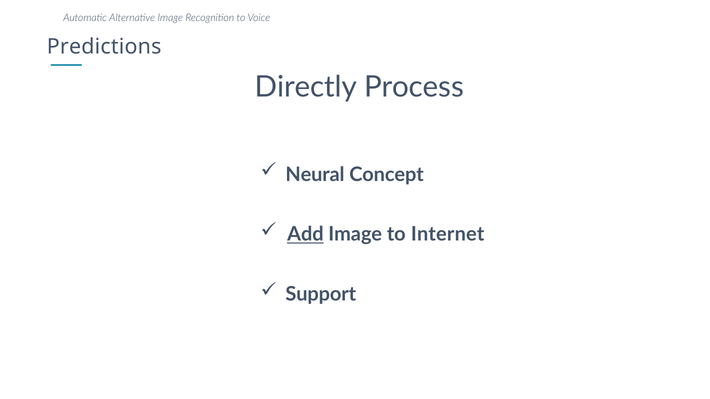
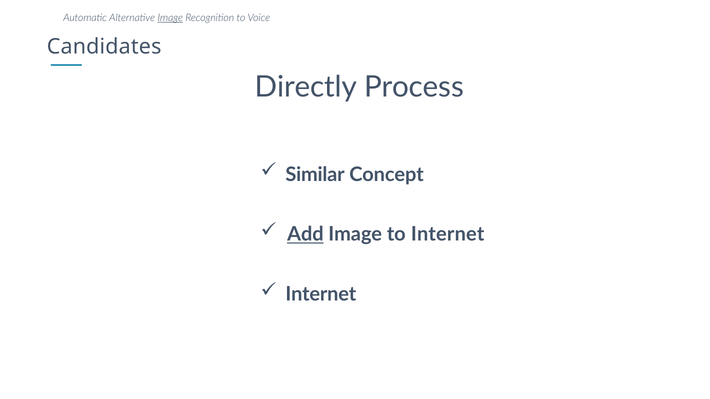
Image underline: none -> present (170, 18)
Predictions: Predictions -> Candidates (104, 47)
Neural: Neural -> Similar (315, 175)
Support: Support -> Internet (321, 294)
